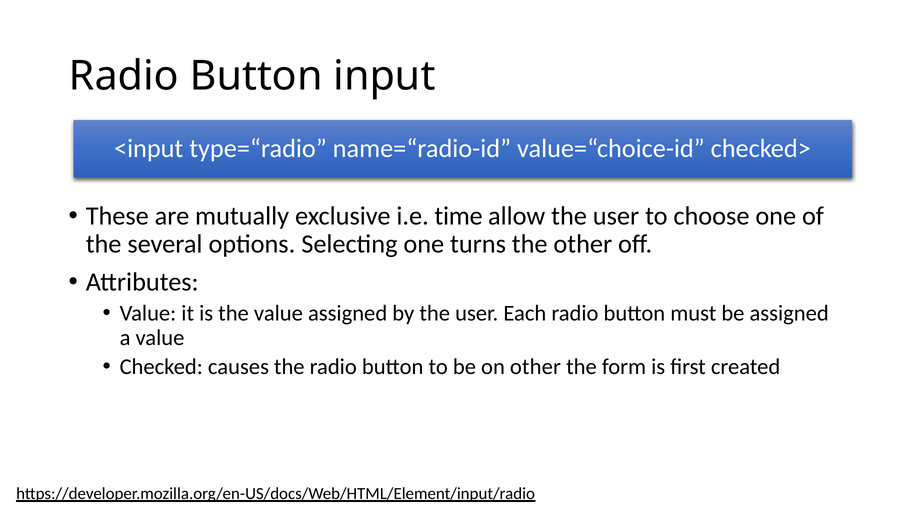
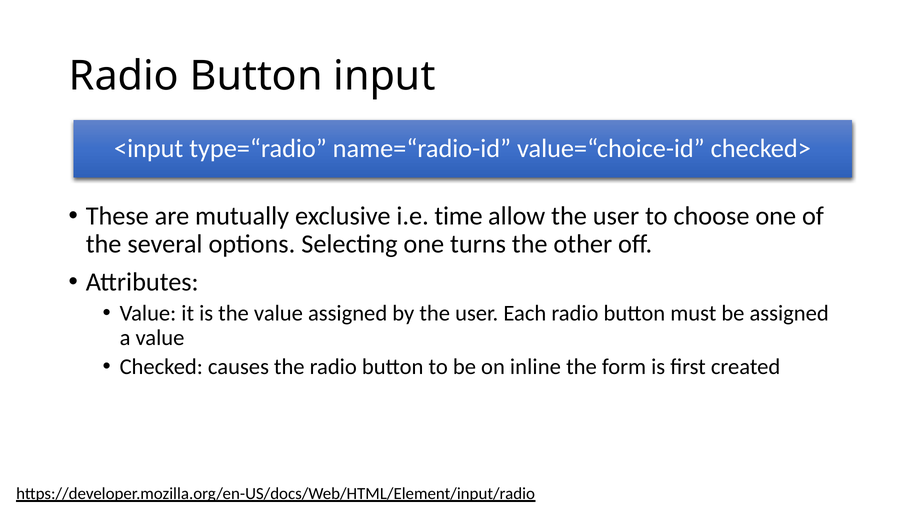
on other: other -> inline (535, 367)
